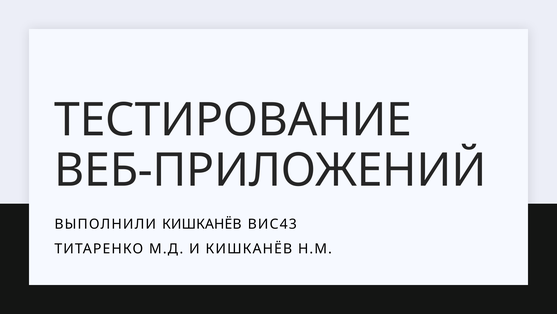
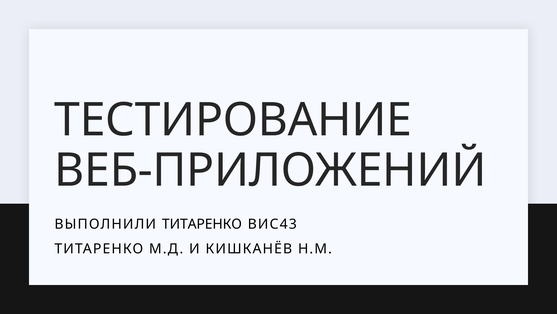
ВЫПОЛНИЛИ КИШКАНЁВ: КИШКАНЁВ -> ТИТАРЕНКО (202, 224)
